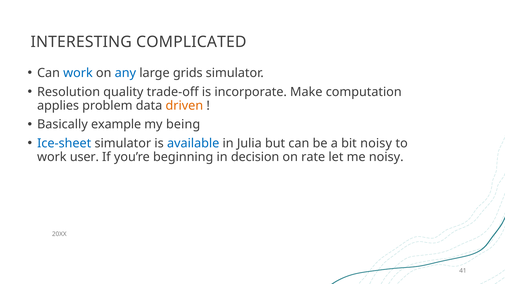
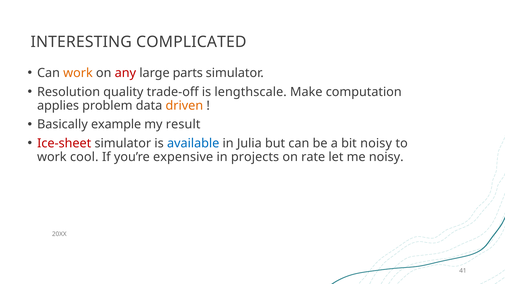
work colour: blue -> orange (78, 73)
any colour: blue -> red (125, 73)
grids: grids -> parts (188, 73)
incorporate: incorporate -> lengthscale (251, 92)
being: being -> result (183, 124)
Ice-sheet colour: blue -> red (64, 143)
user: user -> cool (84, 157)
beginning: beginning -> expensive (183, 157)
decision: decision -> projects (255, 157)
